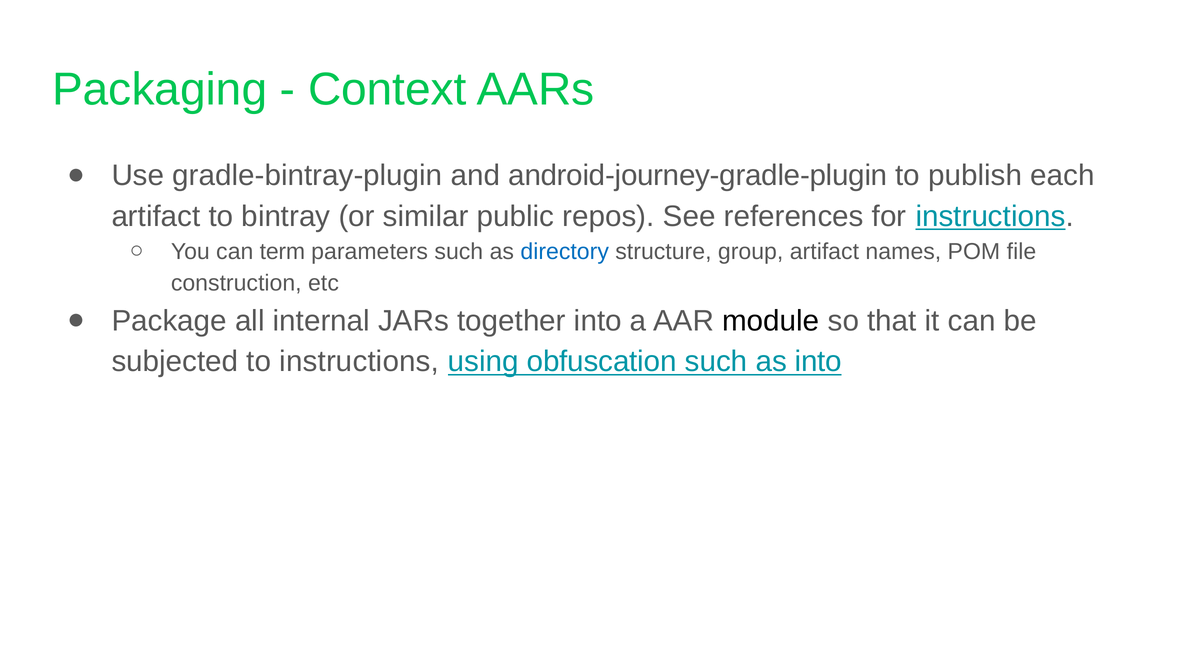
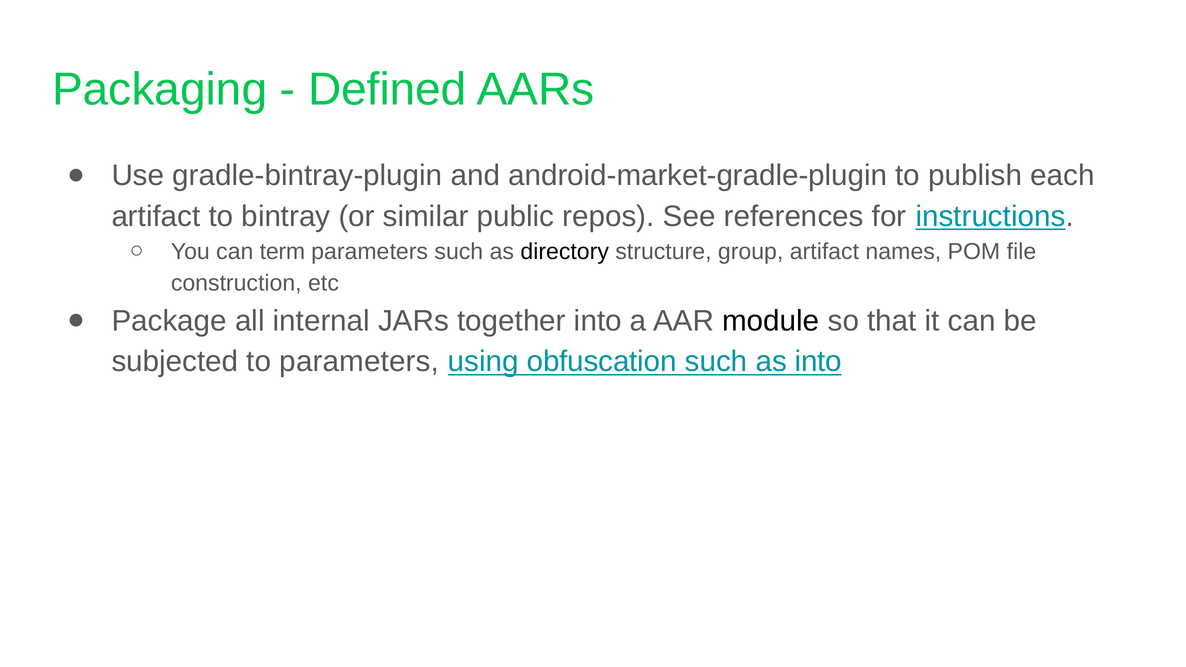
Context: Context -> Defined (387, 89)
android-journey-gradle-plugin: android-journey-gradle-plugin -> android-market-gradle-plugin (698, 175)
directory colour: blue -> black (565, 252)
to instructions: instructions -> parameters (359, 362)
